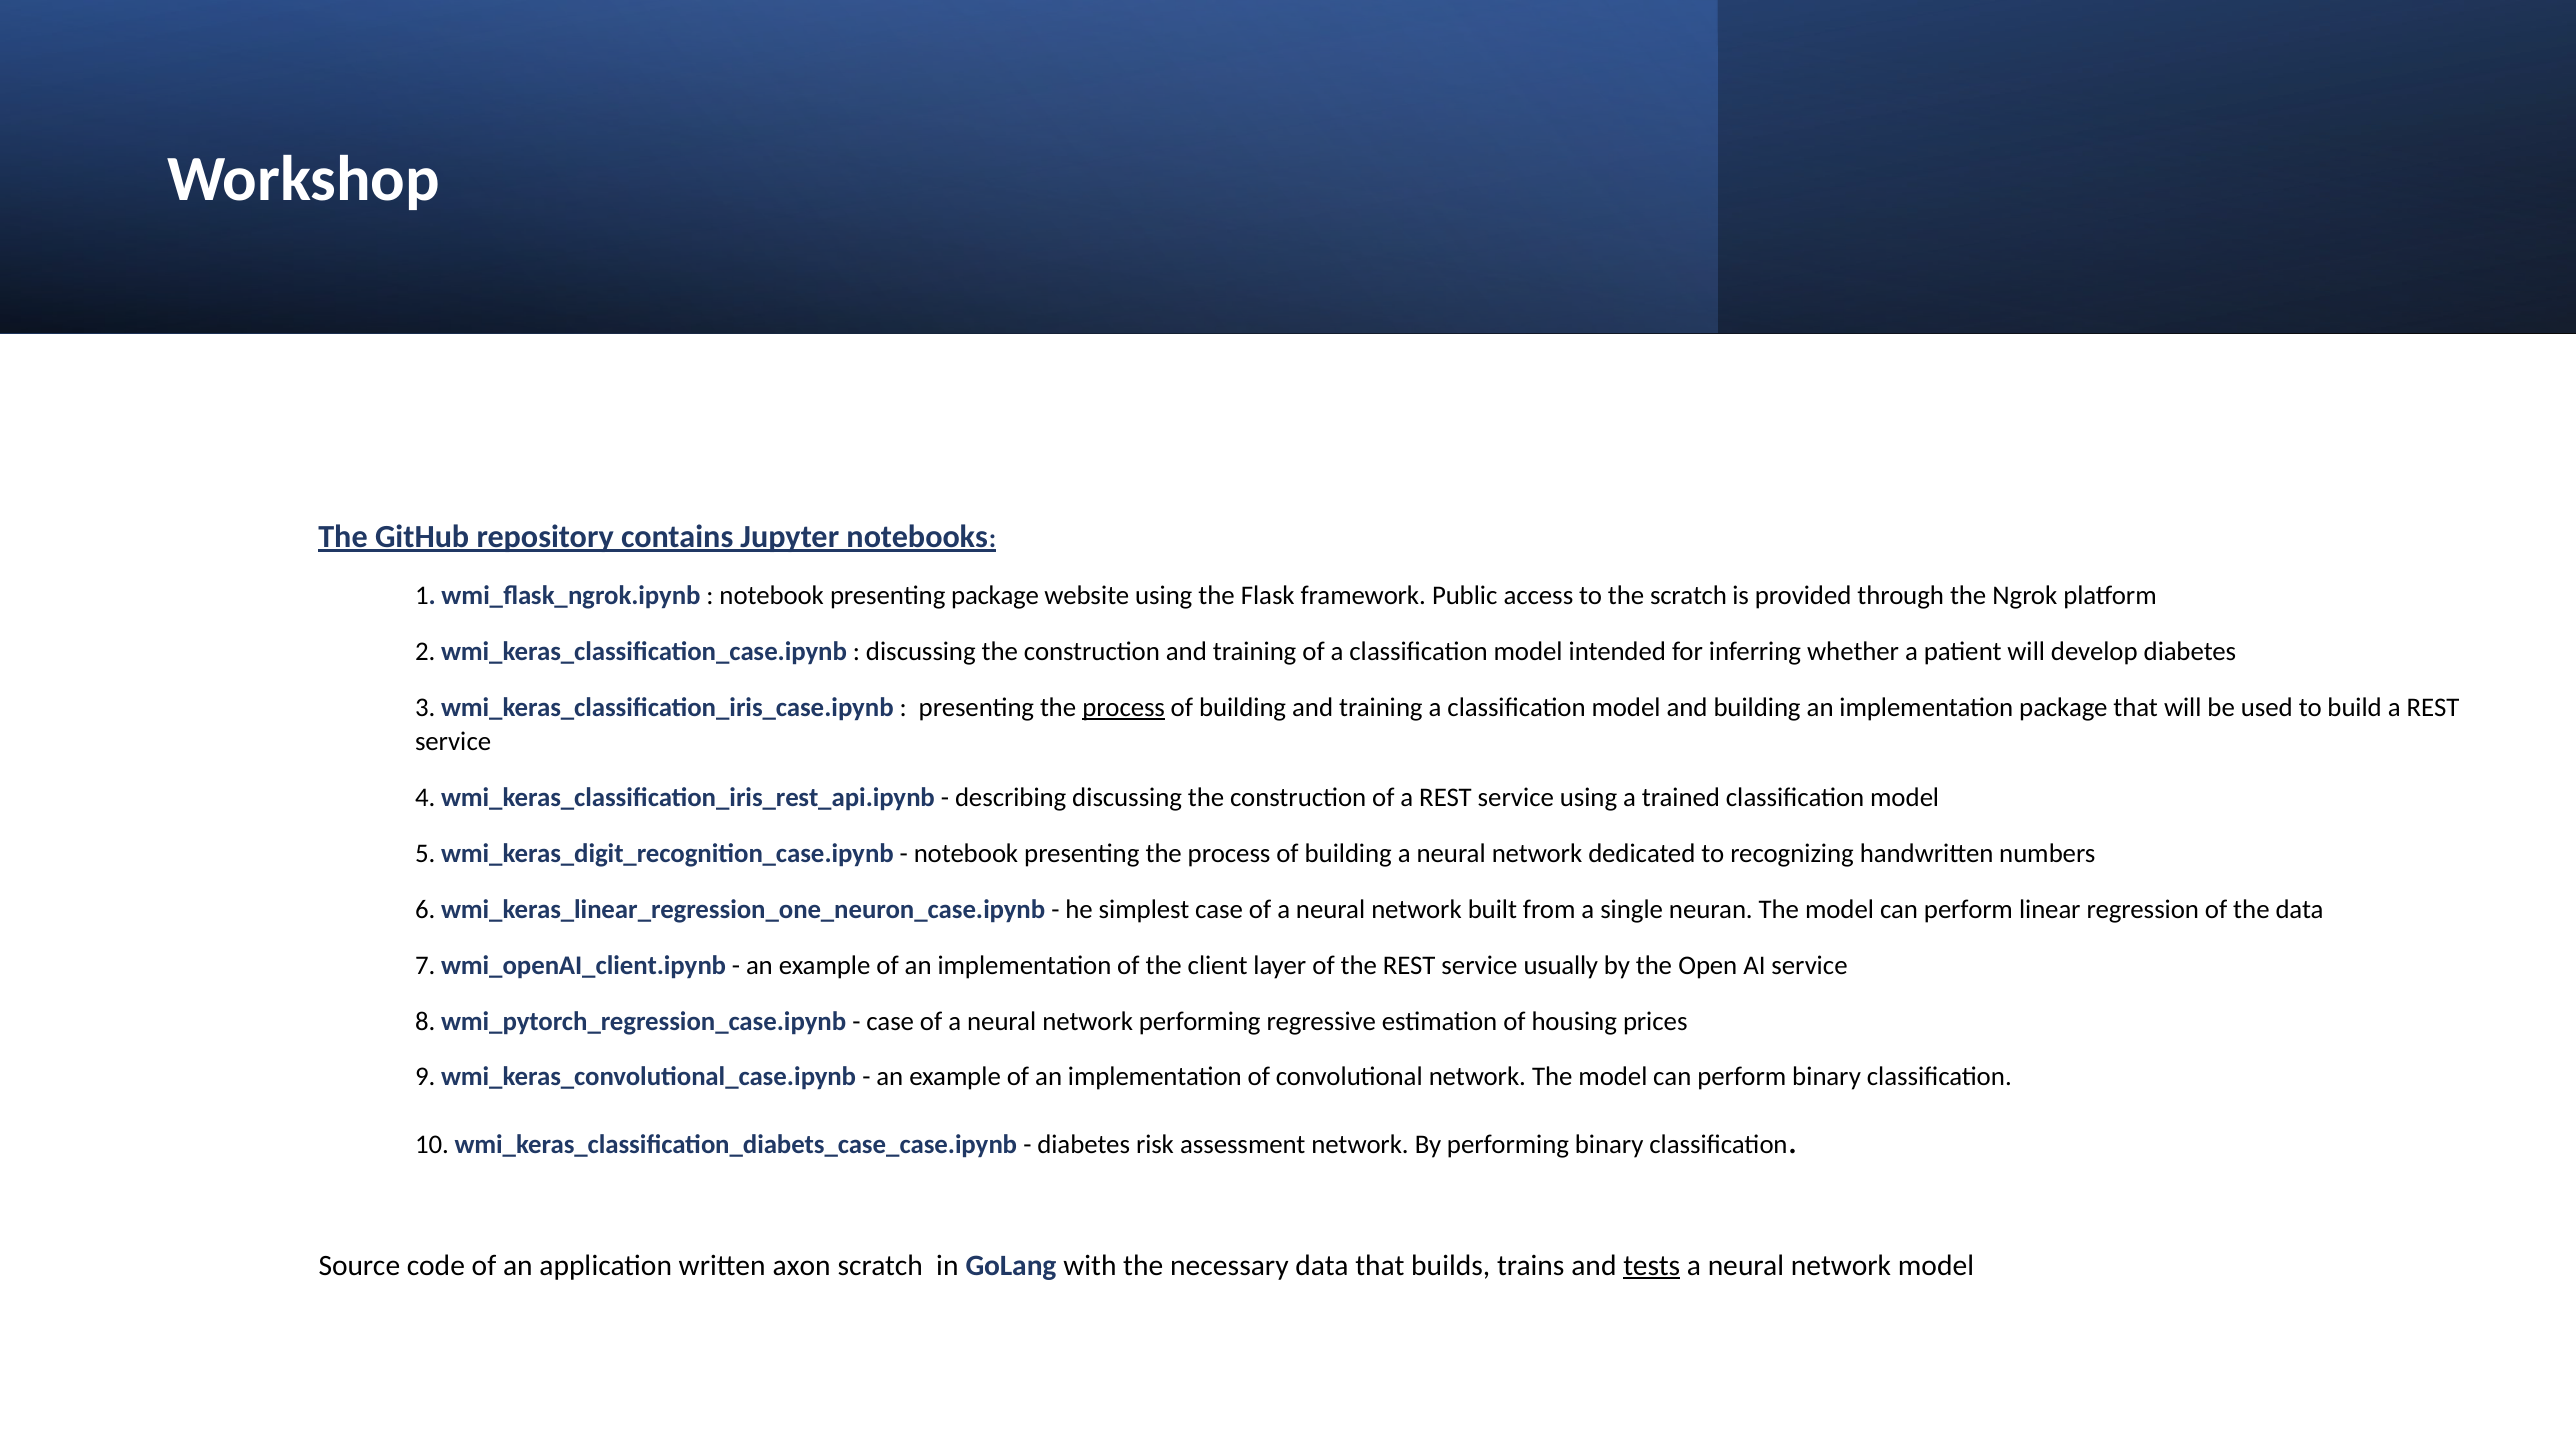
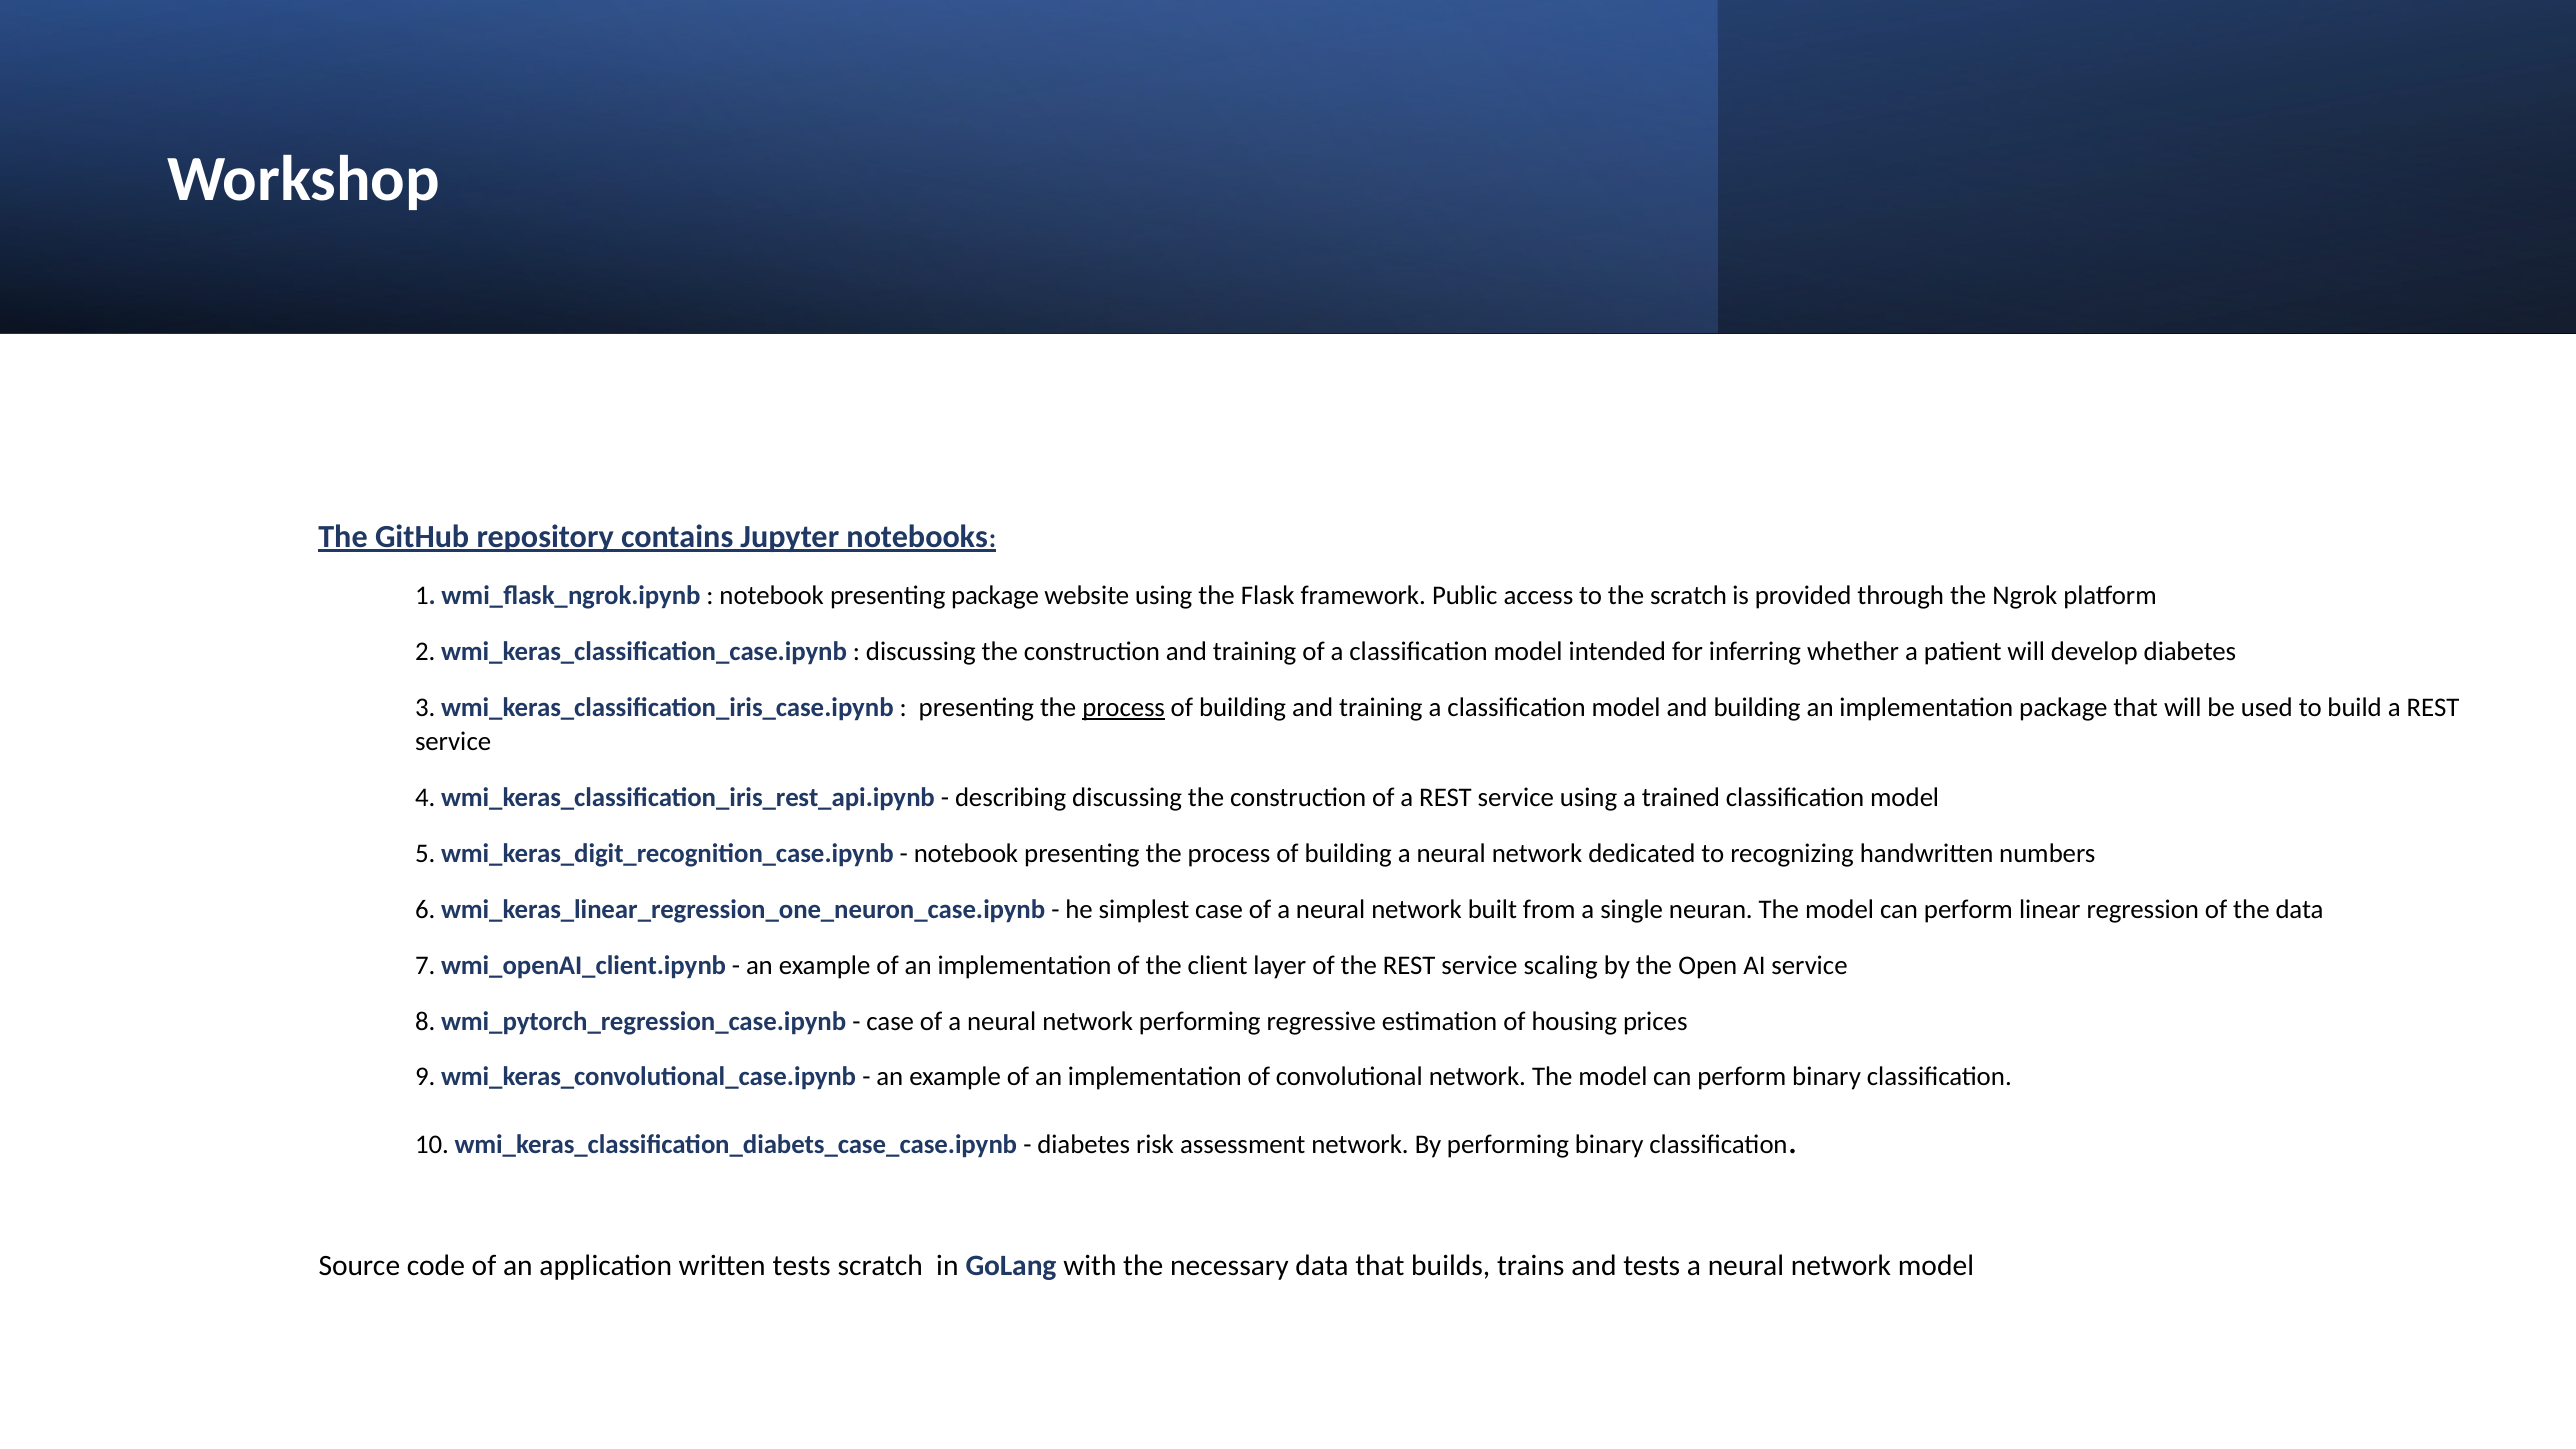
usually: usually -> scaling (1561, 965)
written axon: axon -> tests (802, 1265)
tests underline: present -> none (1652, 1265)
